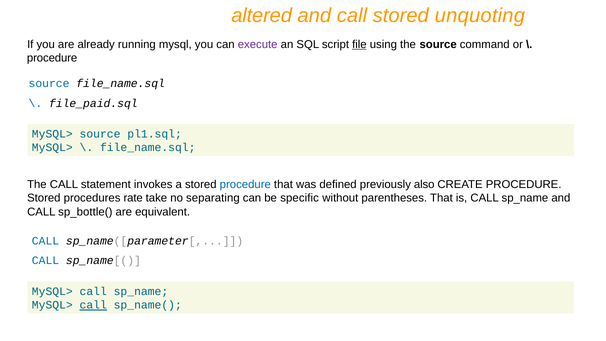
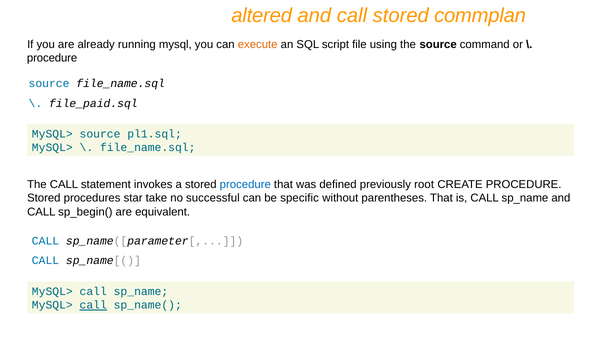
unquoting: unquoting -> commplan (480, 16)
execute colour: purple -> orange (258, 44)
file underline: present -> none (359, 44)
also: also -> root (424, 184)
rate: rate -> star (133, 198)
separating: separating -> successful (213, 198)
sp_bottle(: sp_bottle( -> sp_begin( (85, 212)
